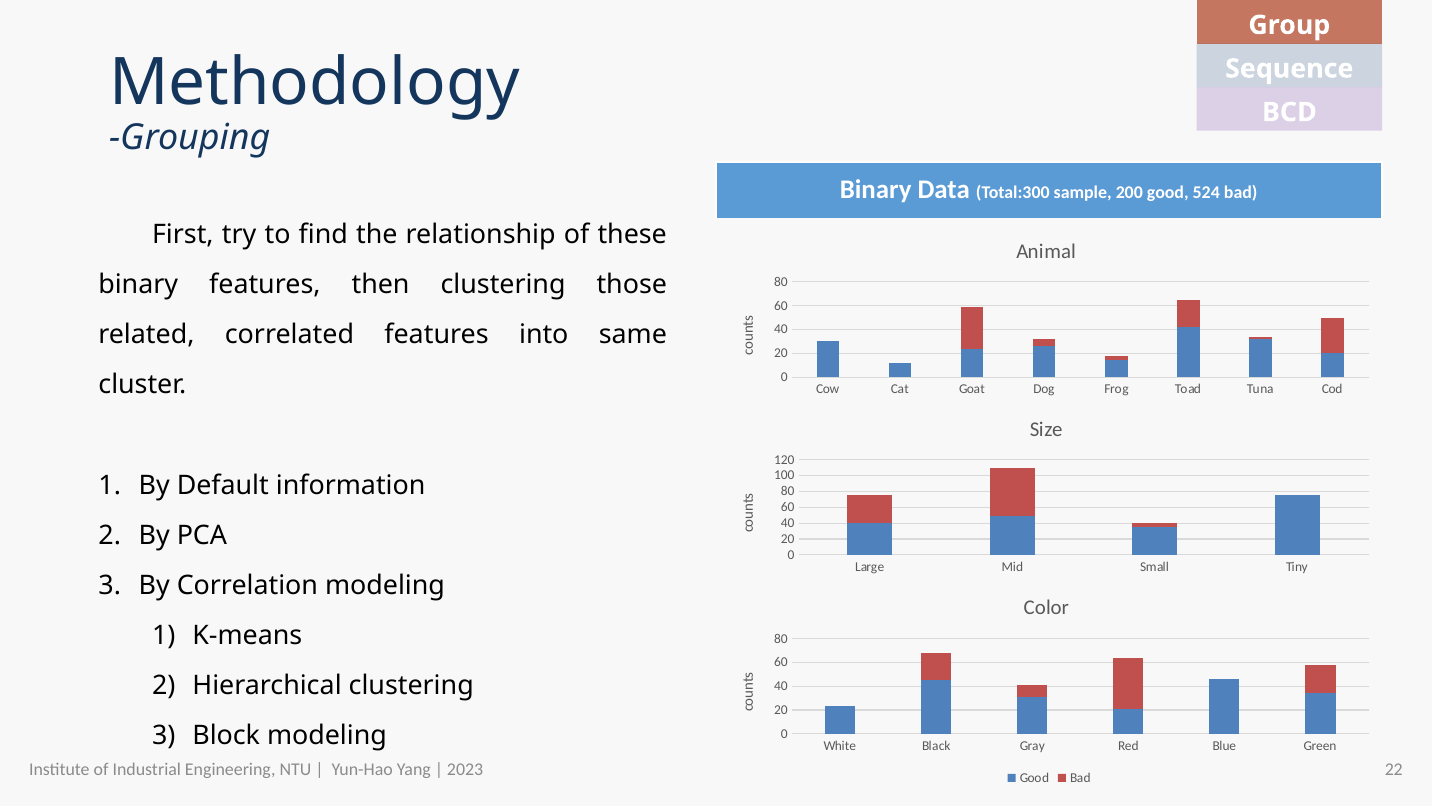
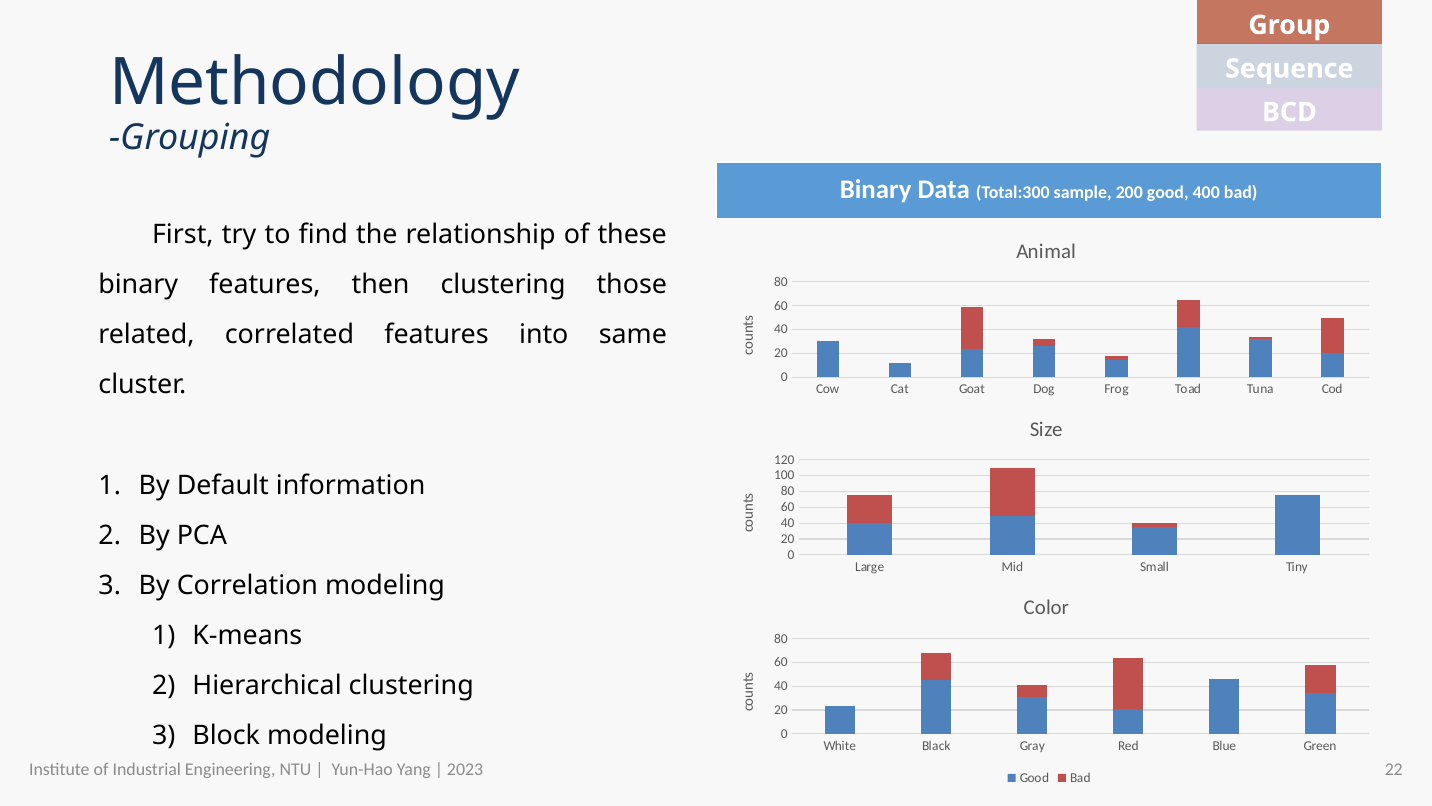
524: 524 -> 400 (1206, 193)
